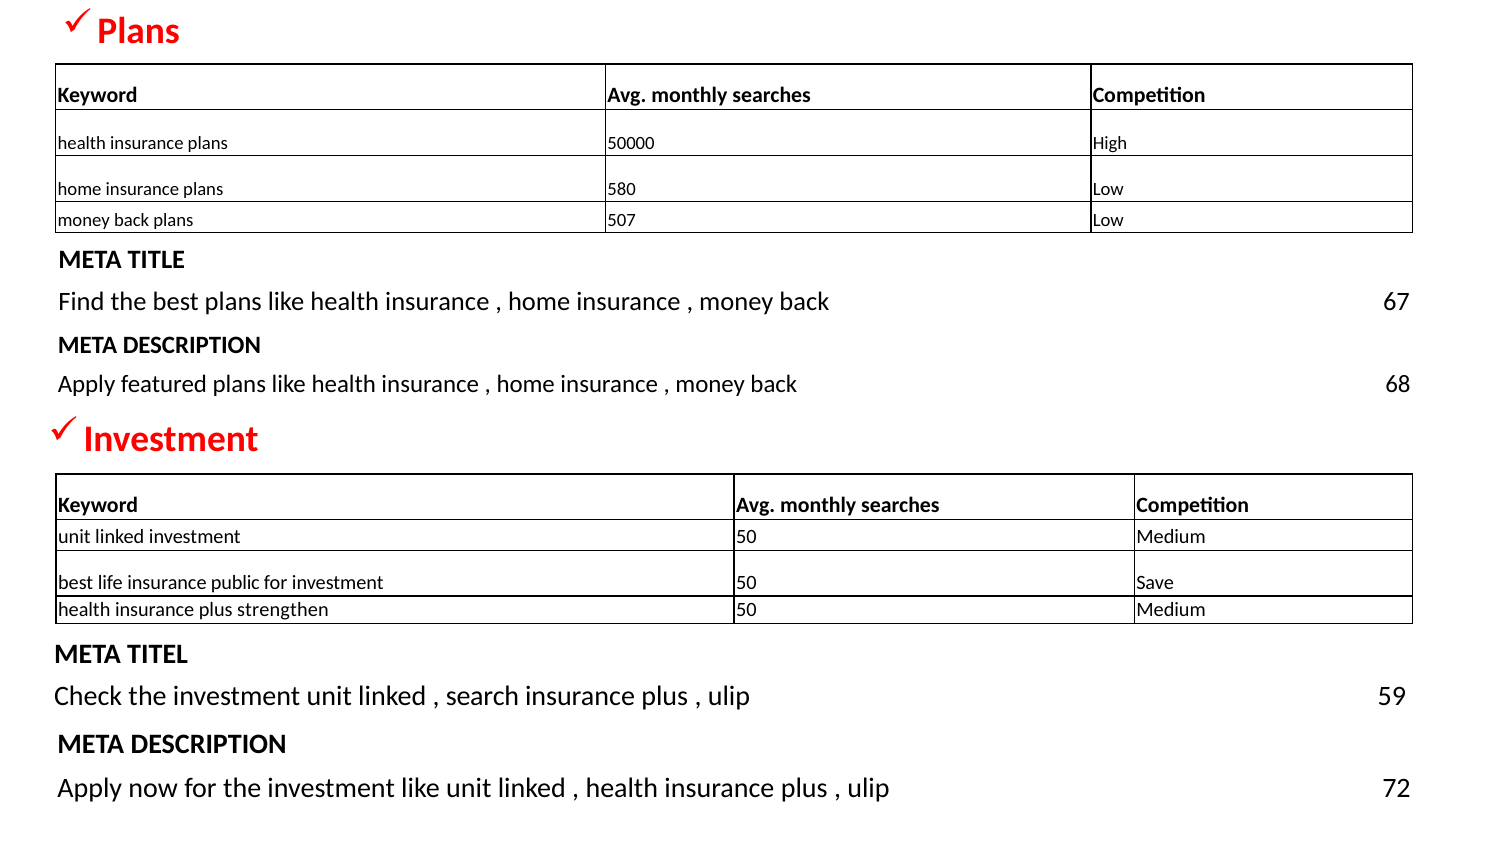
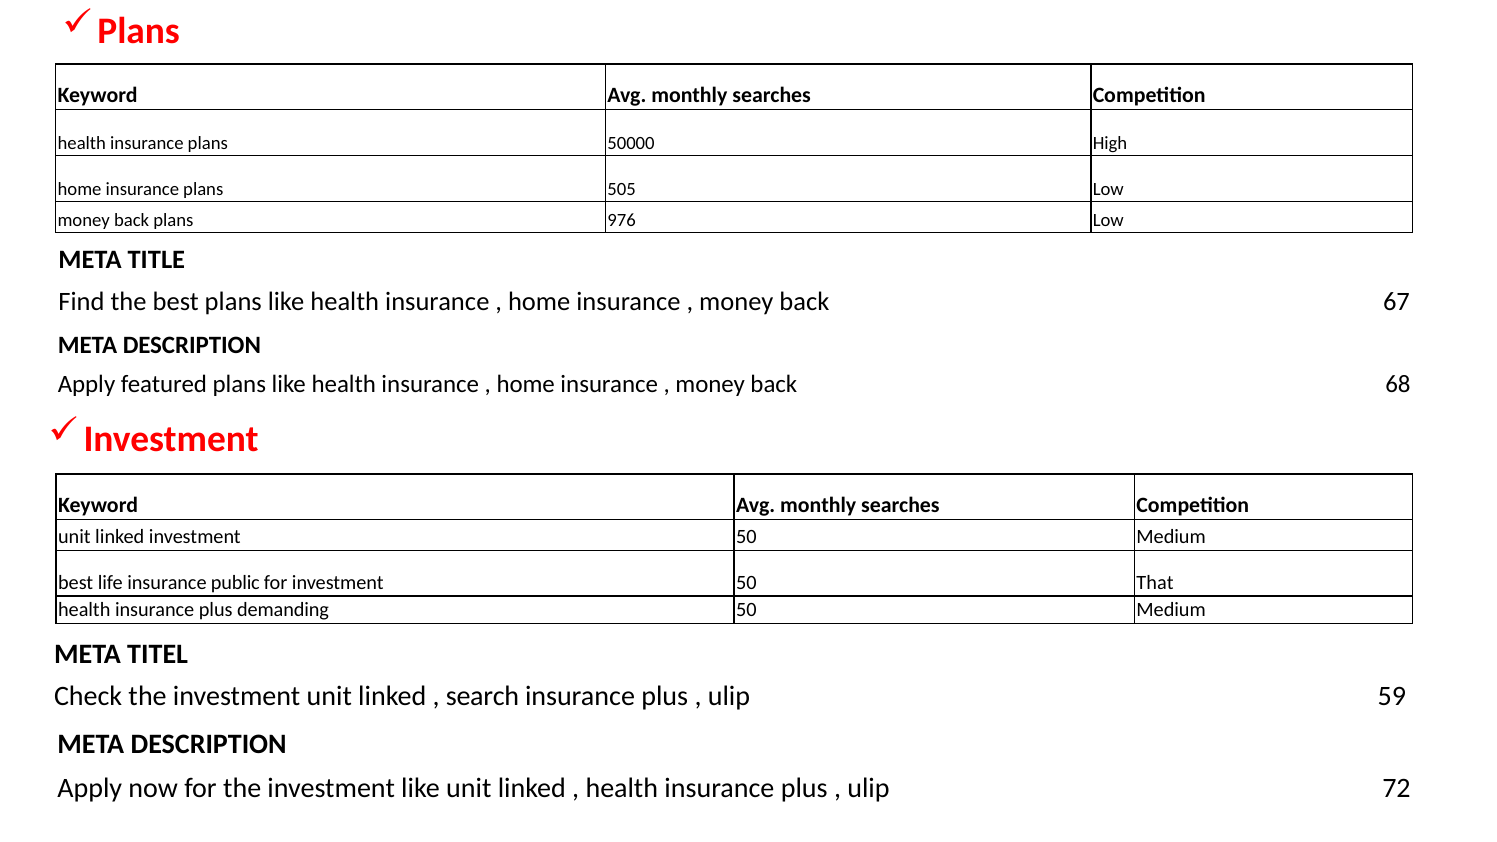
580: 580 -> 505 (622, 189)
507: 507 -> 976 (622, 220)
Save: Save -> That (1155, 582)
strengthen: strengthen -> demanding (283, 610)
